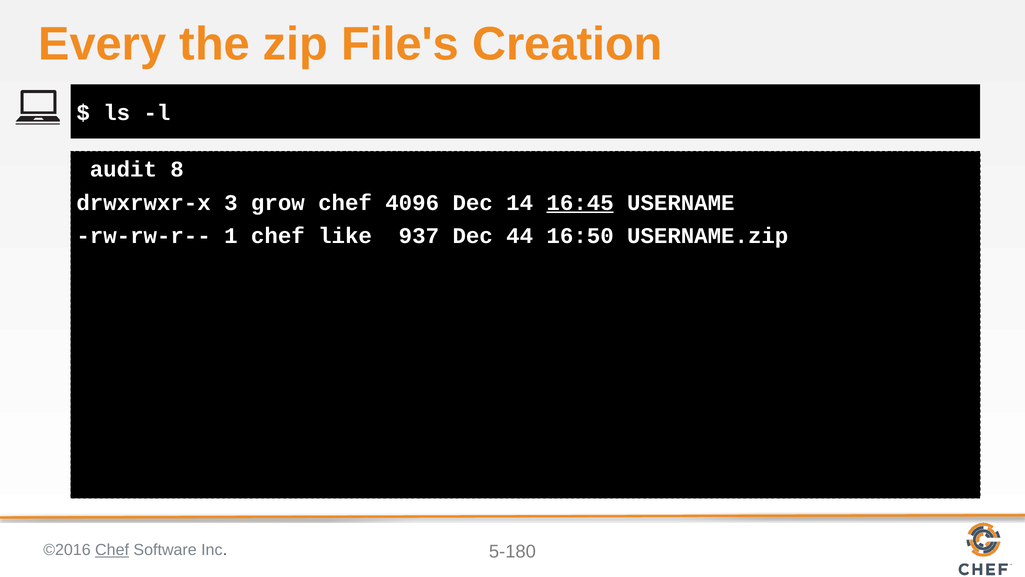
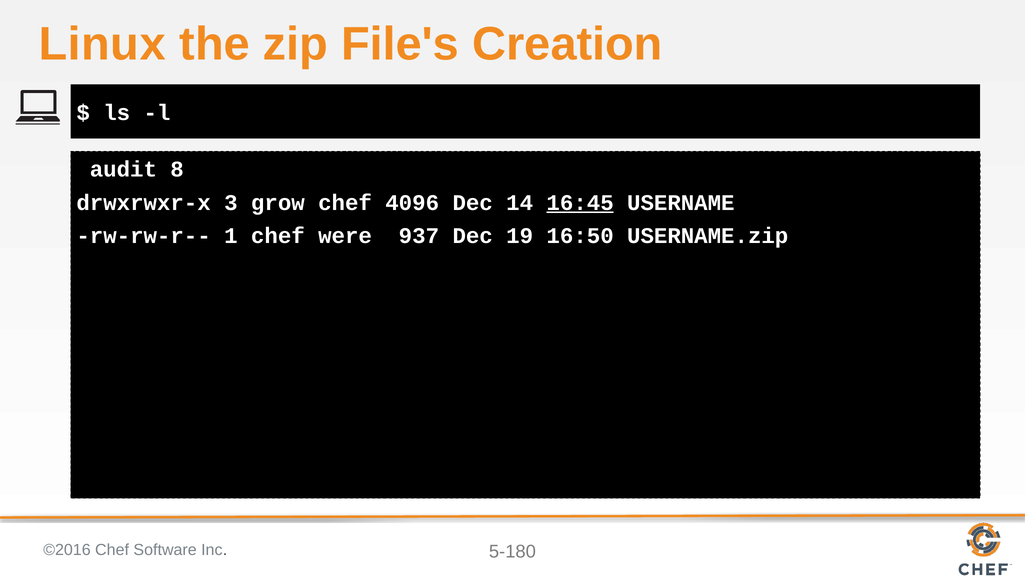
Every: Every -> Linux (102, 44)
like: like -> were (345, 236)
44: 44 -> 19 (520, 236)
Chef underline: present -> none (112, 550)
